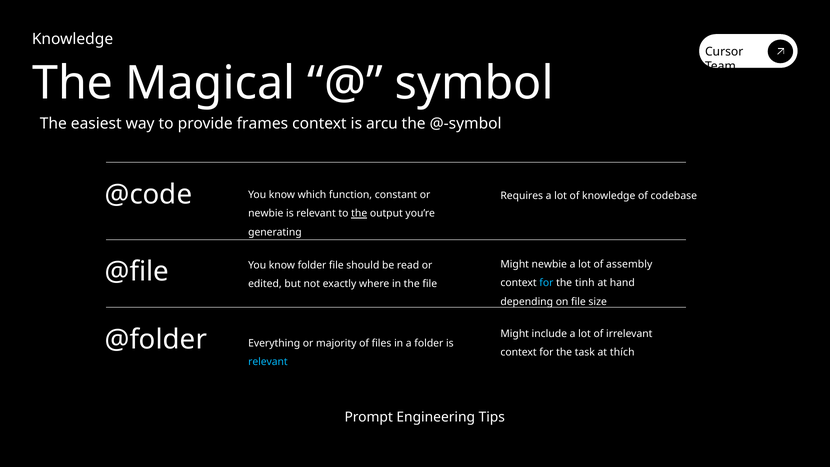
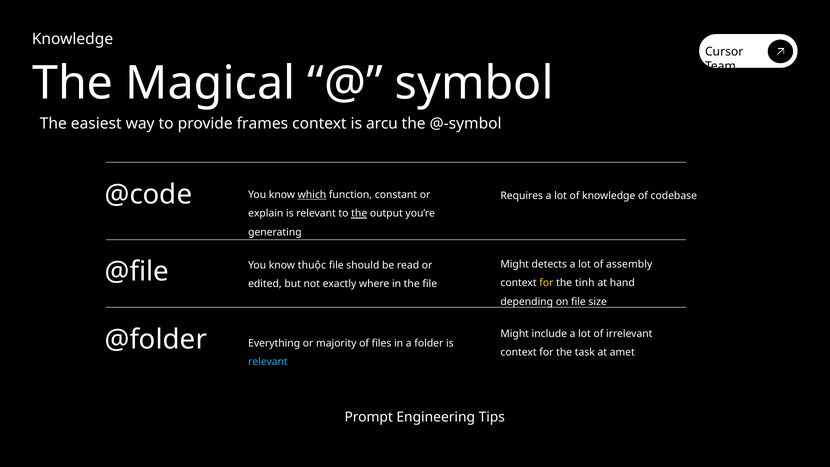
which underline: none -> present (312, 195)
newbie: newbie -> explain (266, 213)
Might newbie: newbie -> detects (549, 264)
know folder: folder -> thuộc (312, 265)
for colour: light blue -> yellow (546, 283)
thích: thích -> amet (622, 352)
